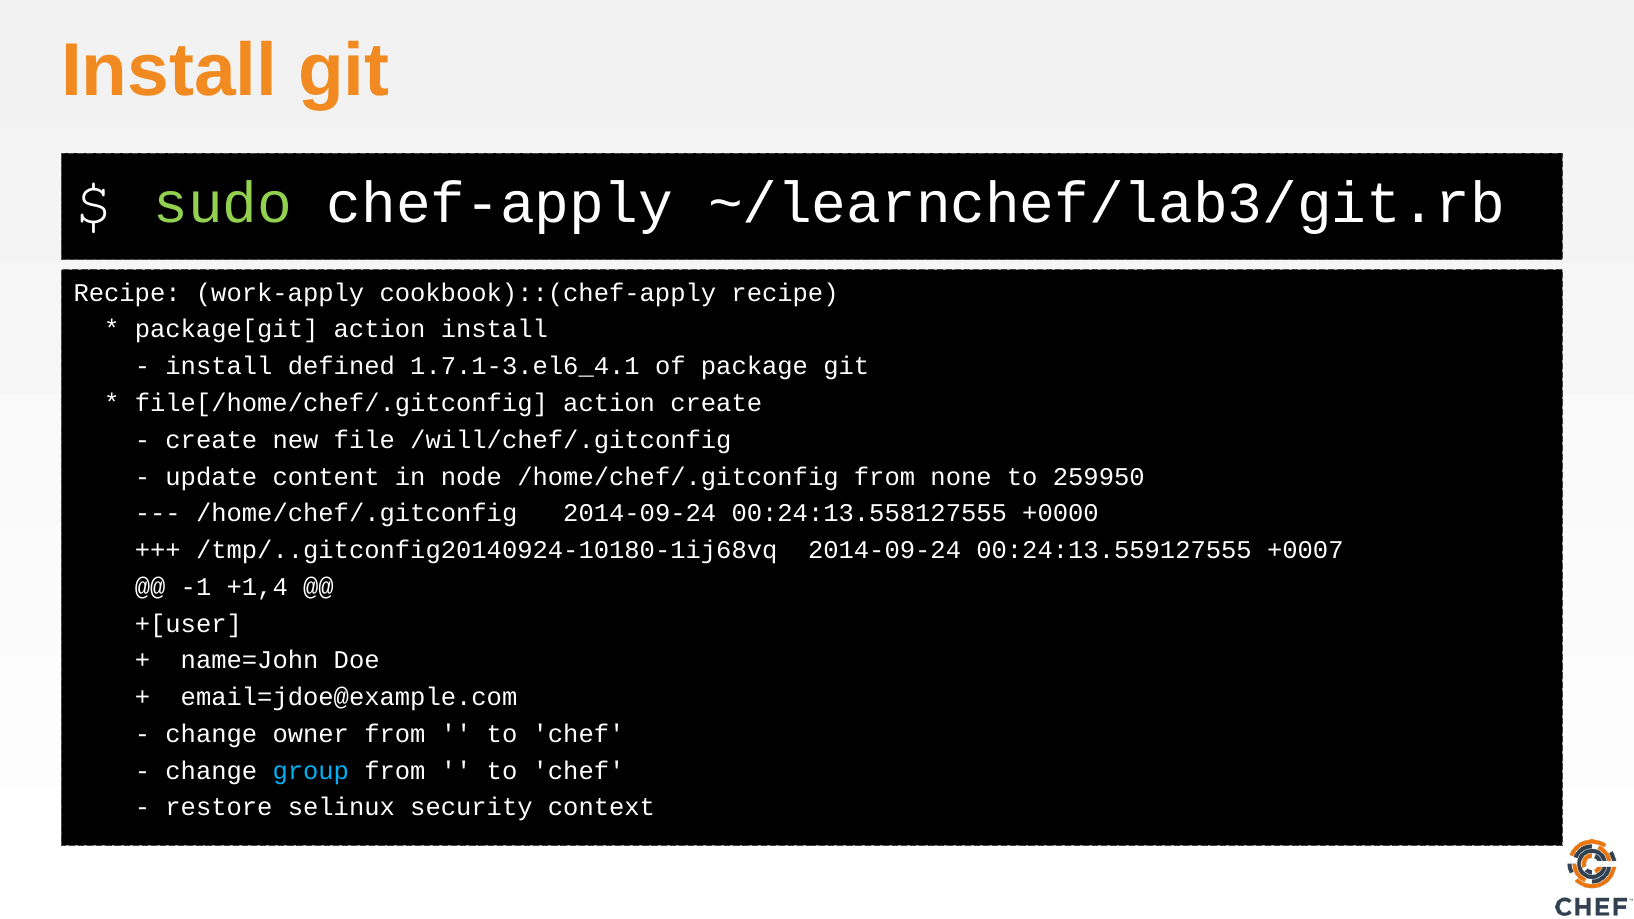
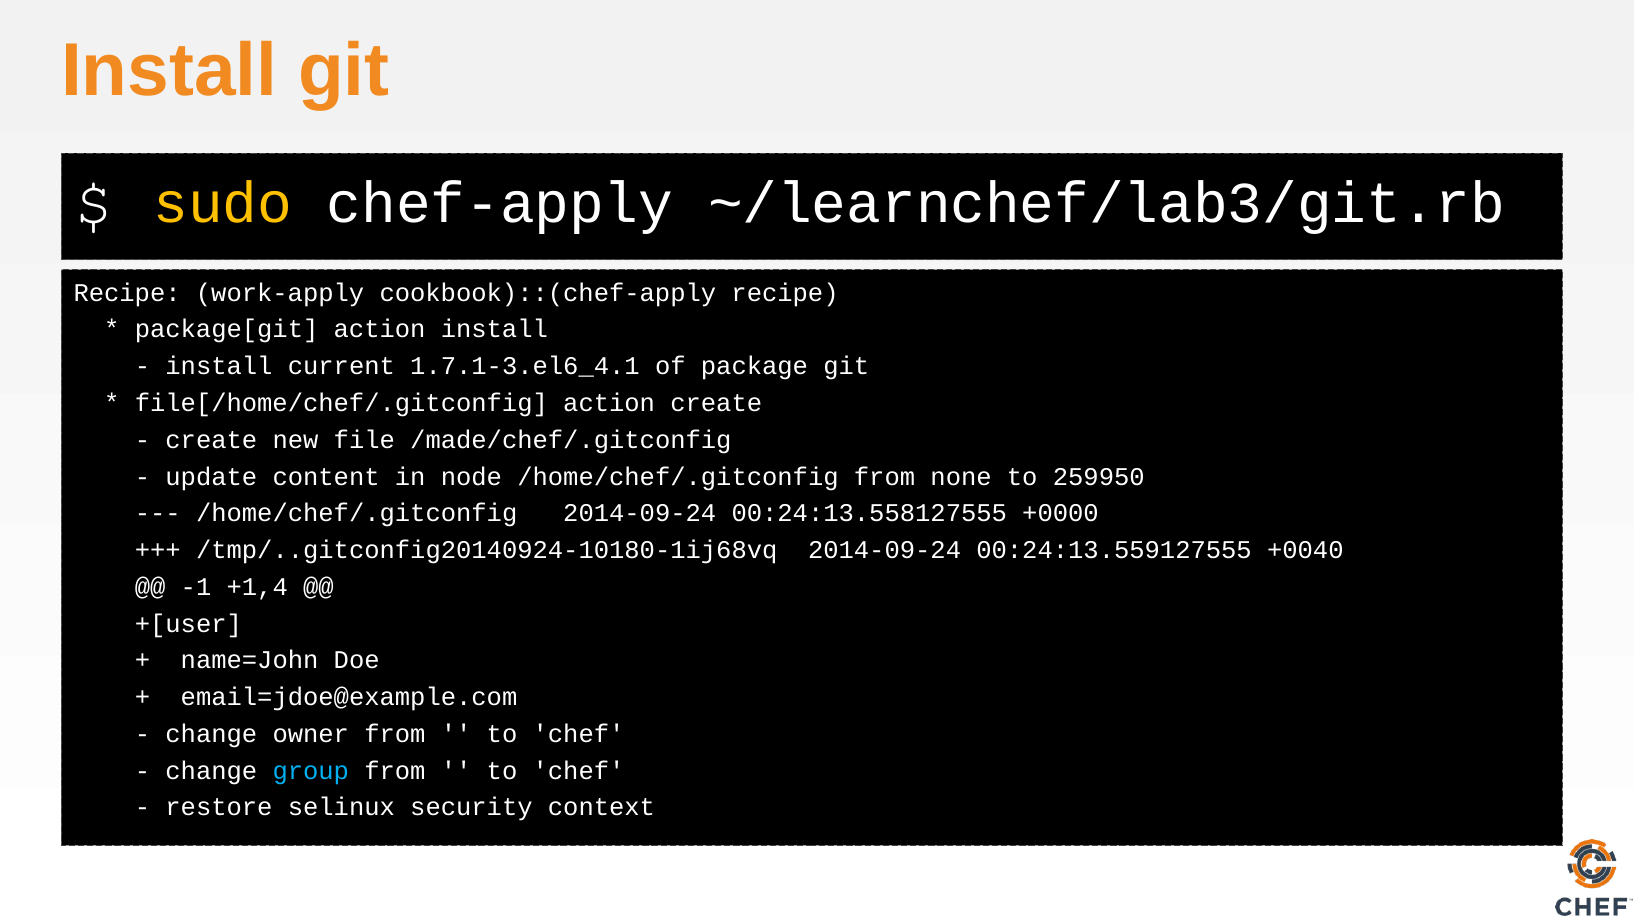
sudo colour: light green -> yellow (223, 203)
defined: defined -> current (341, 366)
/will/chef/.gitconfig: /will/chef/.gitconfig -> /made/chef/.gitconfig (571, 440)
+0007: +0007 -> +0040 (1305, 550)
